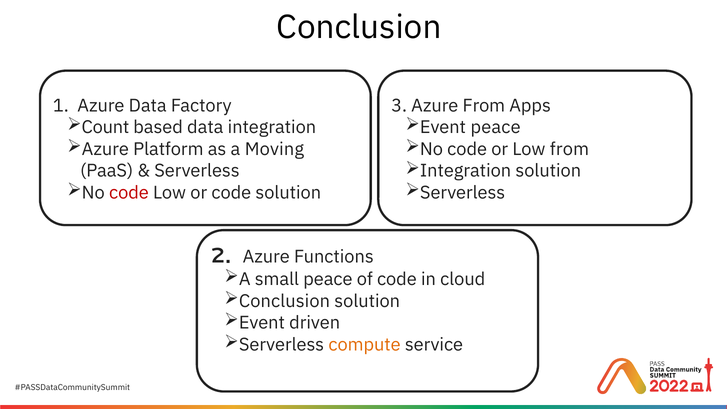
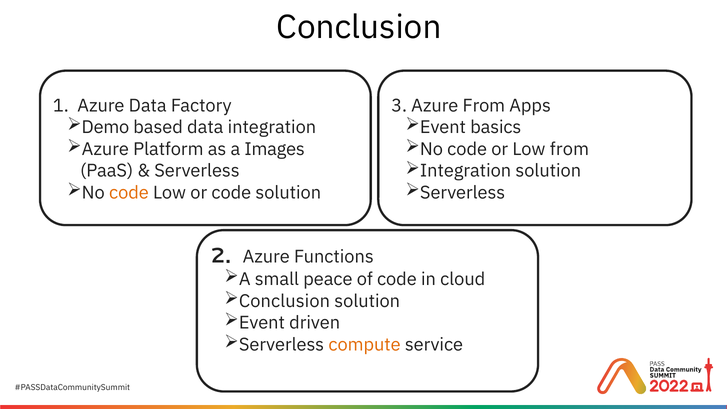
Count: Count -> Demo (105, 127)
Event peace: peace -> basics (496, 127)
Moving: Moving -> Images (275, 149)
code colour: red -> orange (129, 193)
